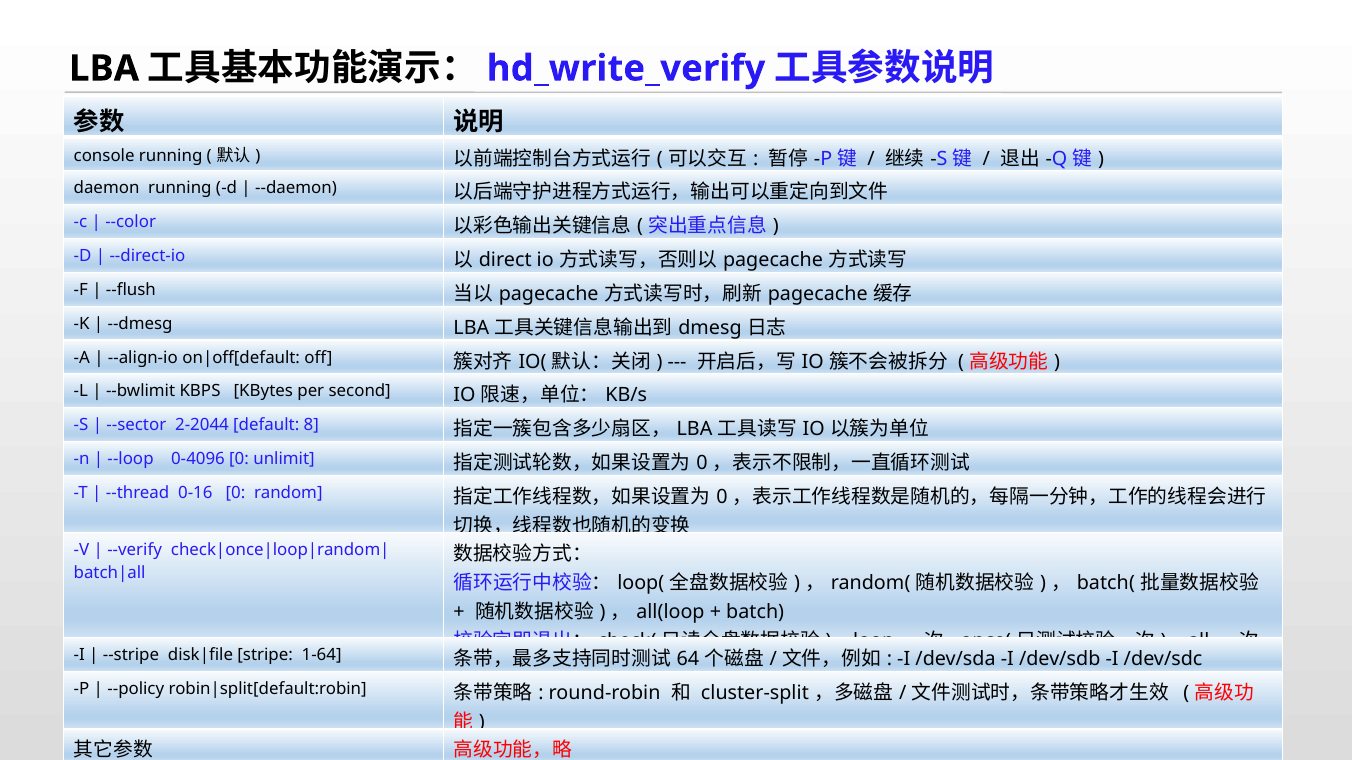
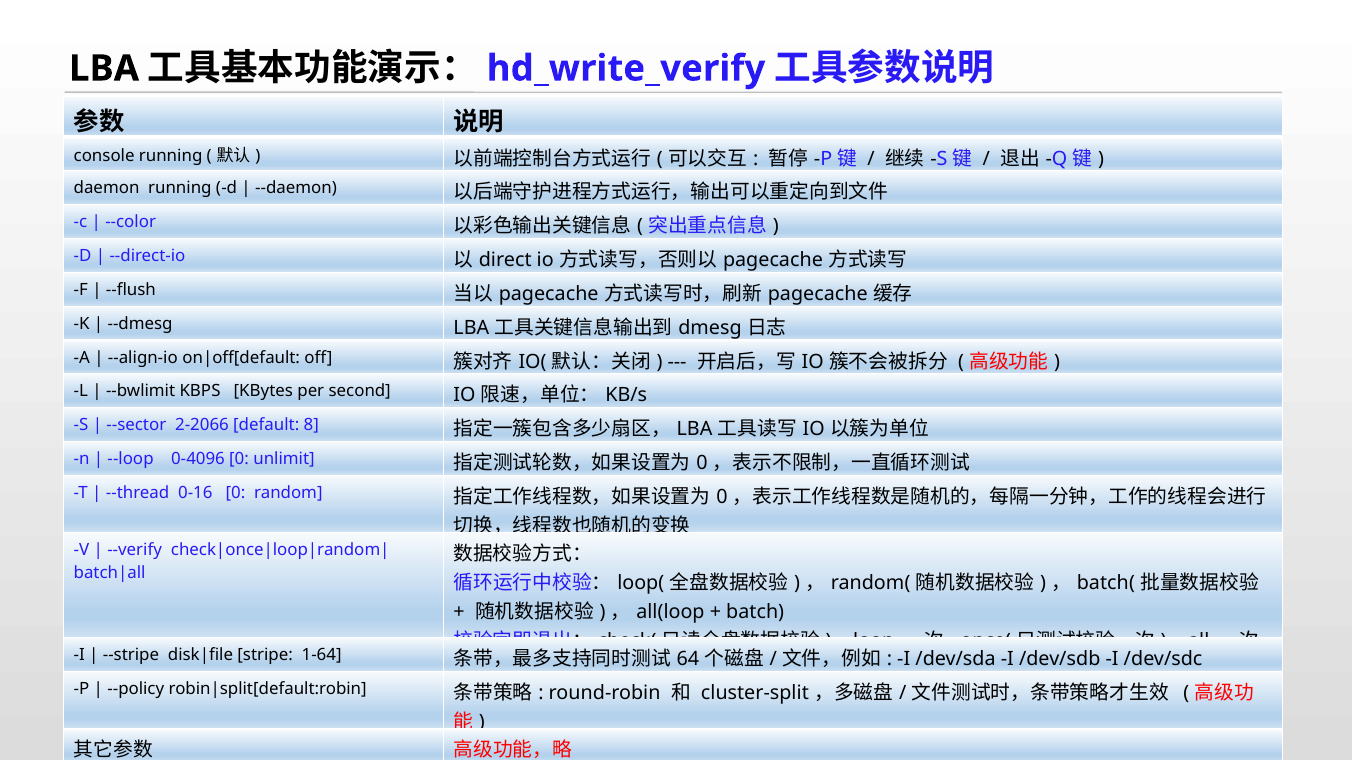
2-2044: 2-2044 -> 2-2066 (202, 425)
